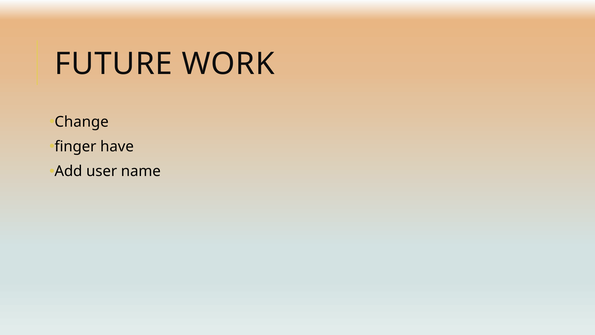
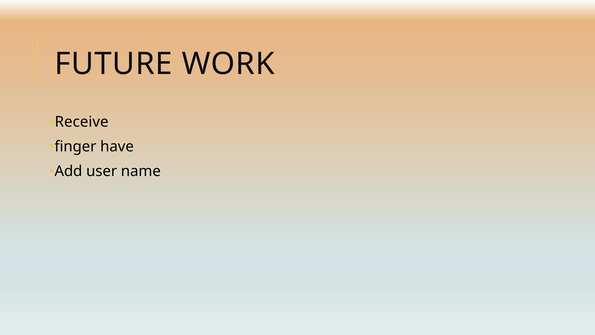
Change: Change -> Receive (82, 122)
